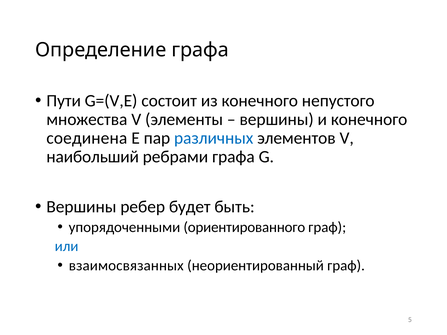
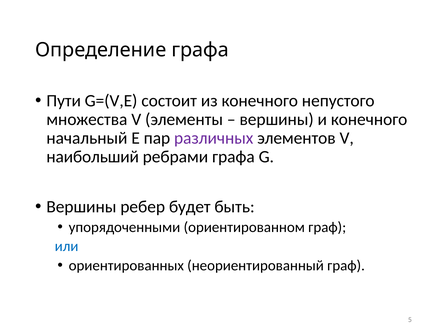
соединена: соединена -> начальный (87, 138)
различных colour: blue -> purple (214, 138)
ориентированного: ориентированного -> ориентированном (244, 227)
взаимосвязанных: взаимосвязанных -> ориентированных (126, 266)
